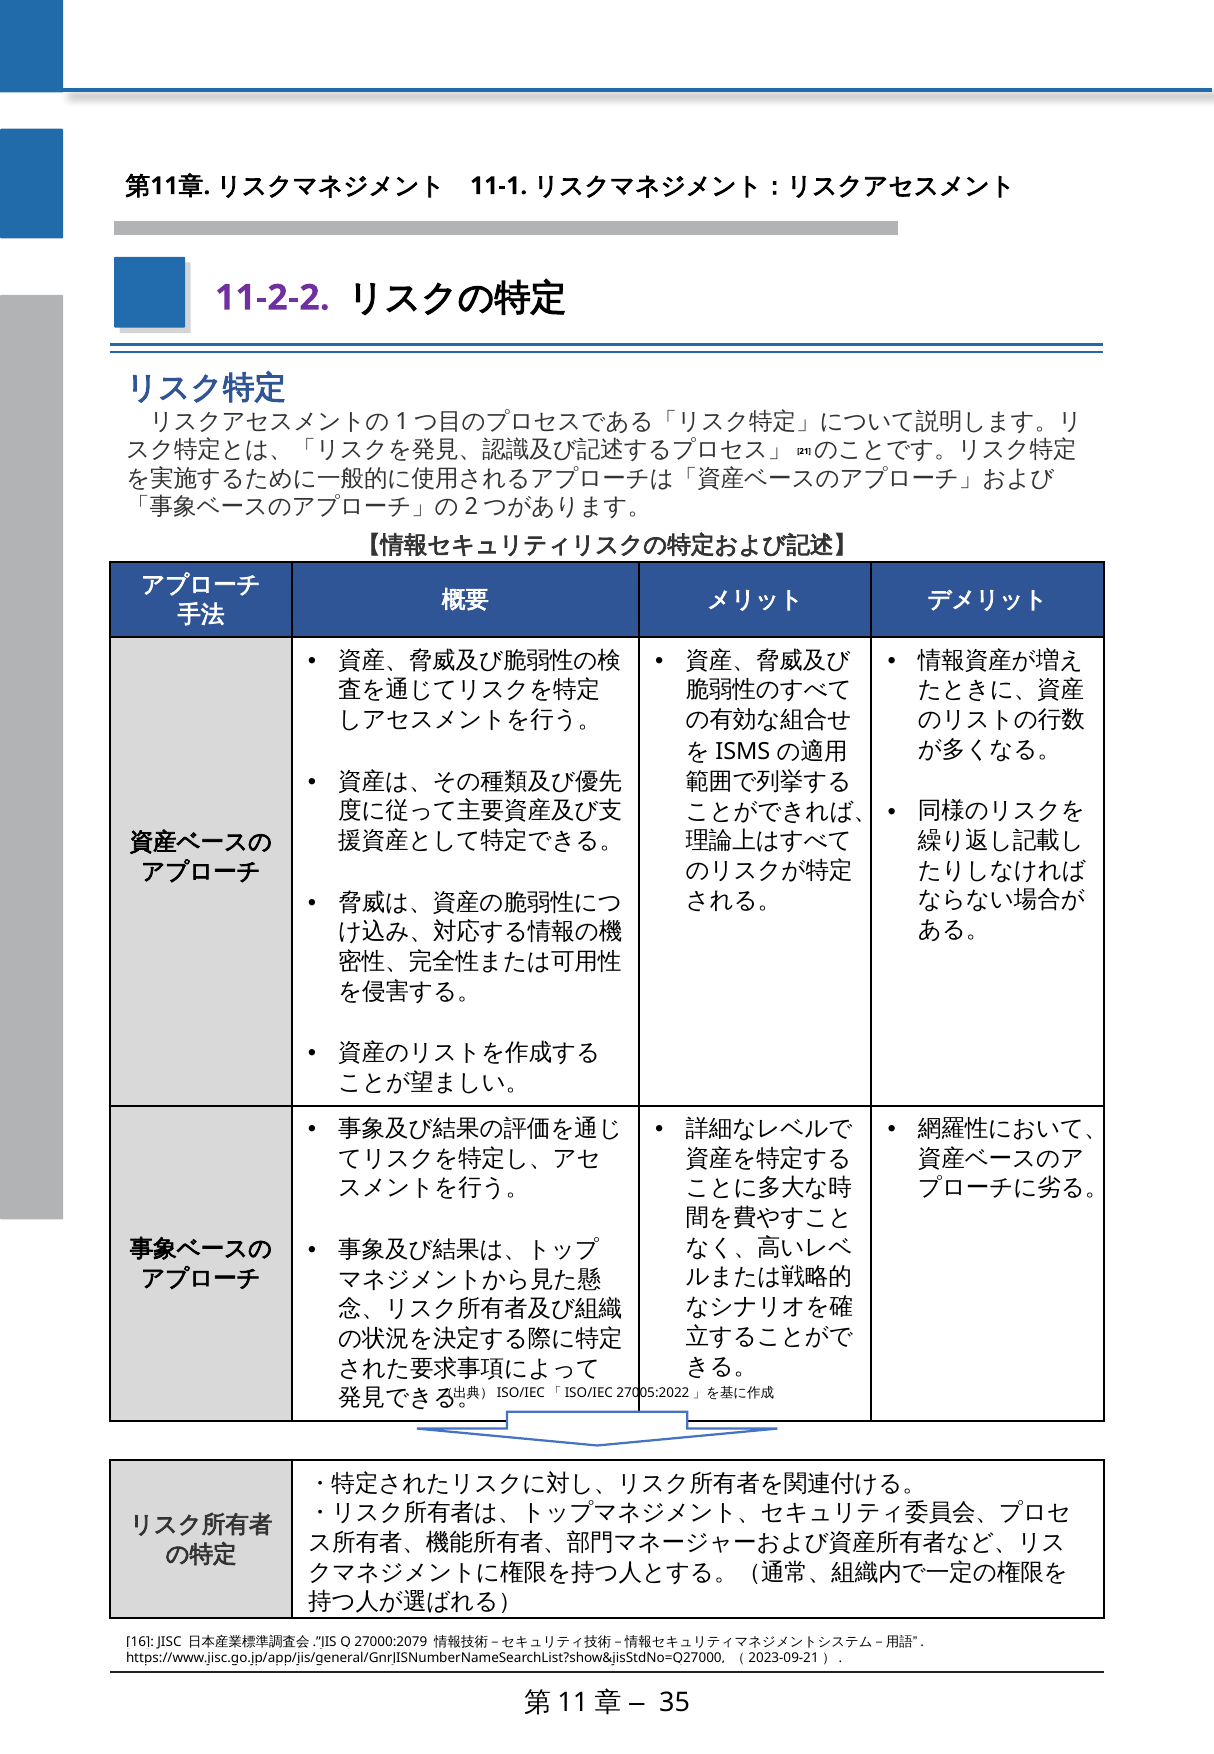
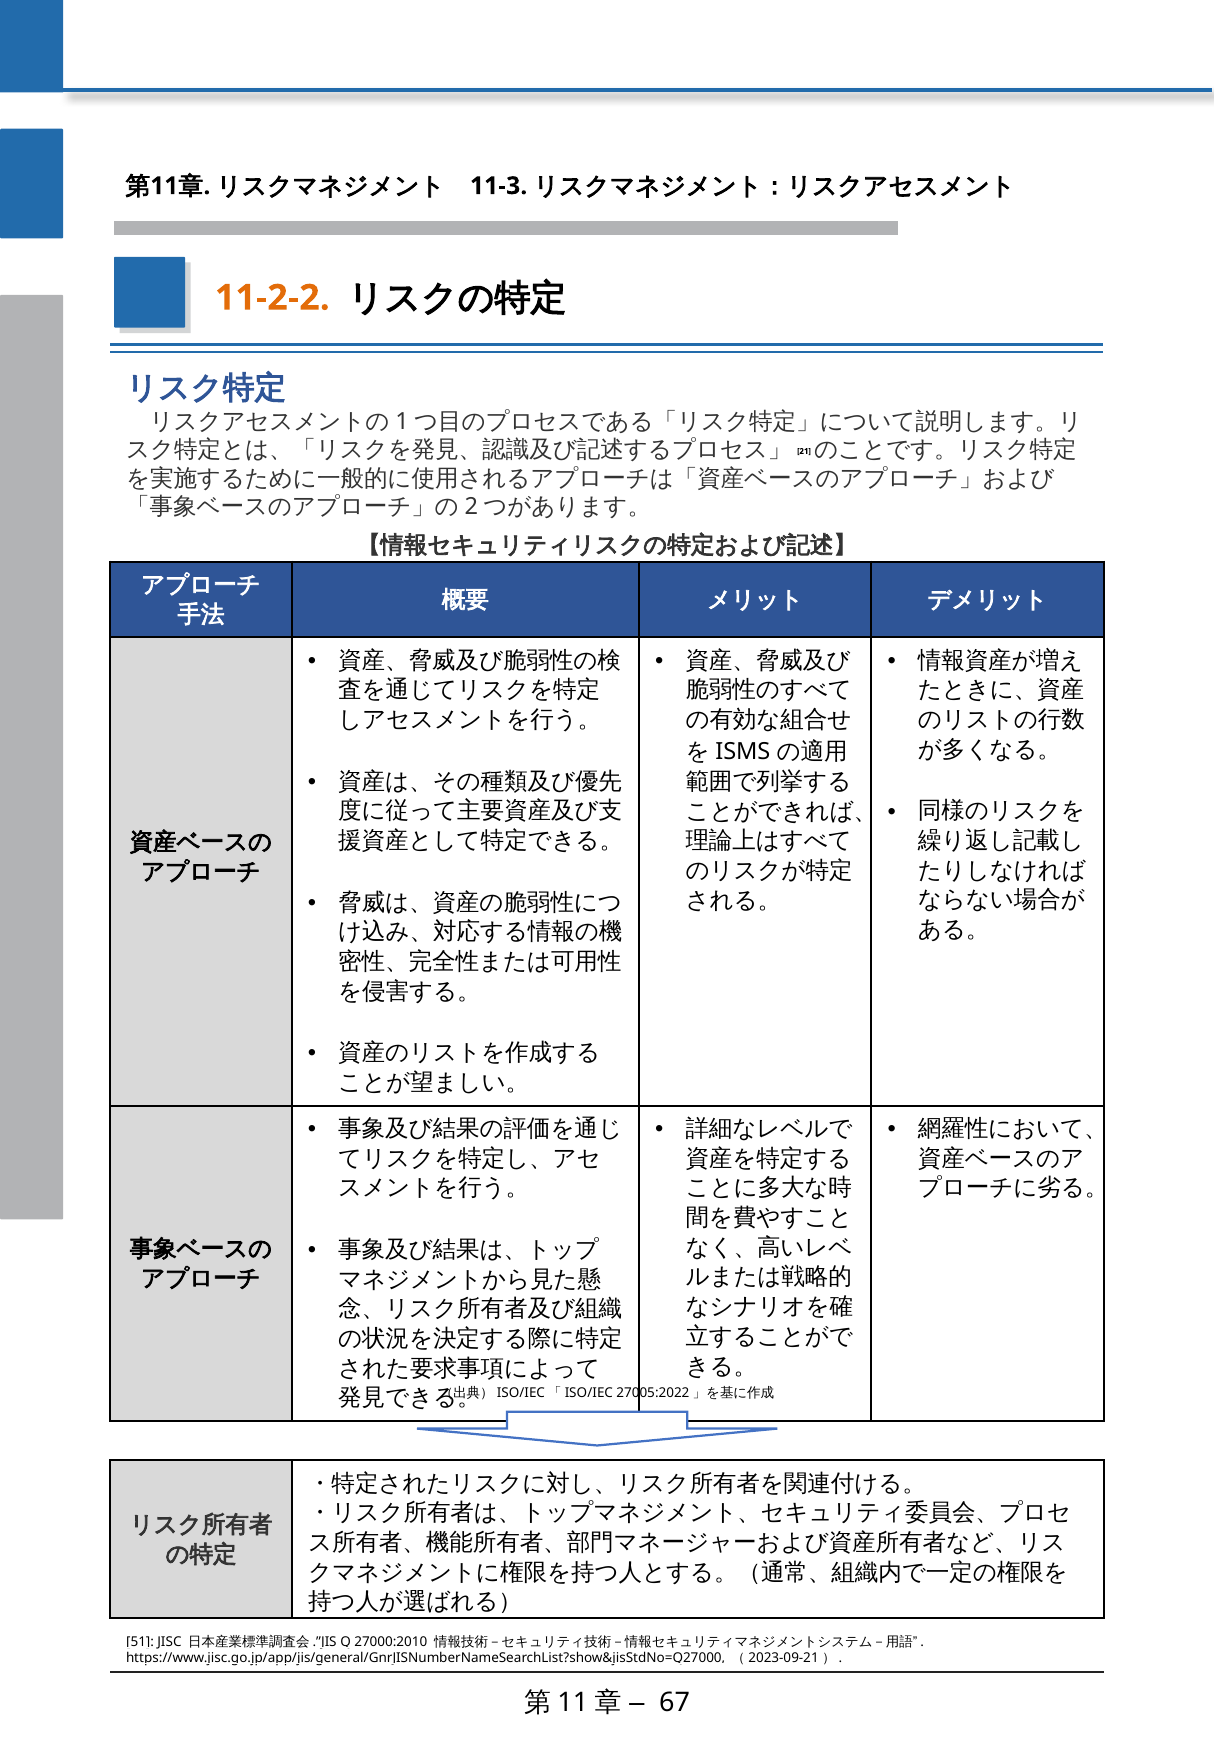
11-1: 11-1 -> 11-3 (499, 186)
11-2-2 colour: purple -> orange (272, 298)
16: 16 -> 51 (140, 1641)
27000:2079: 27000:2079 -> 27000:2010 (391, 1641)
35: 35 -> 67 (675, 1703)
